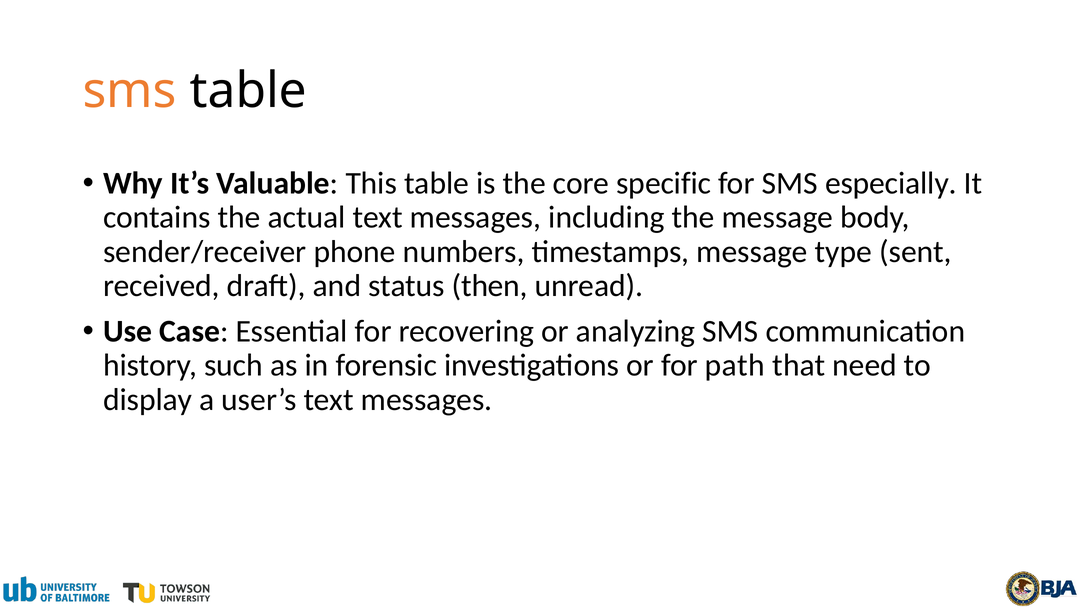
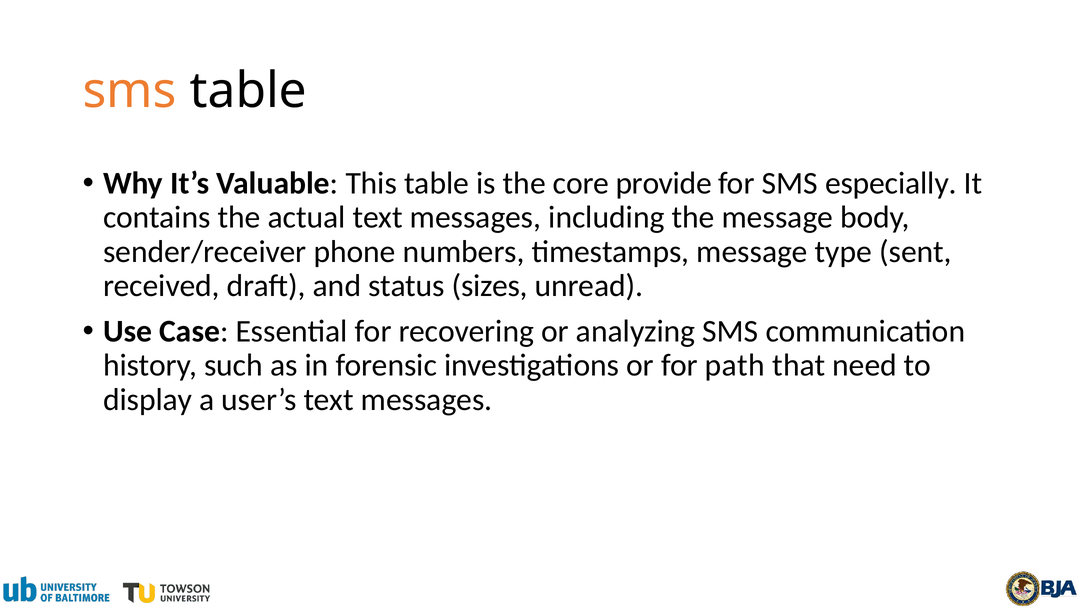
specific: specific -> provide (664, 183)
then: then -> sizes (490, 286)
